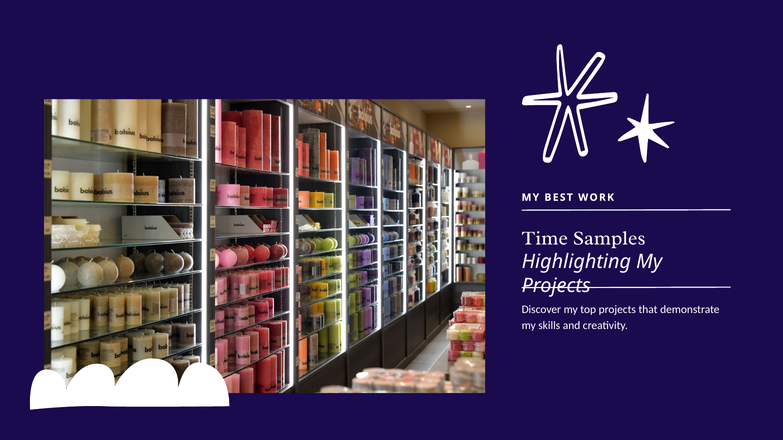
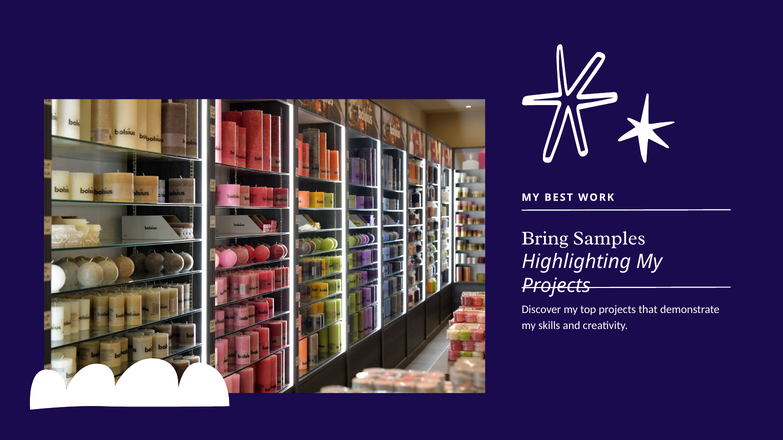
Time: Time -> Bring (545, 238)
